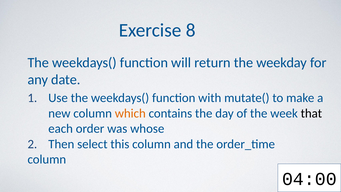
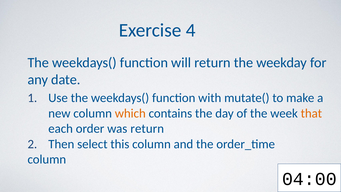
8: 8 -> 4 (191, 30)
that colour: black -> orange (311, 113)
was whose: whose -> return (147, 129)
